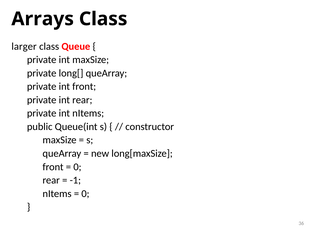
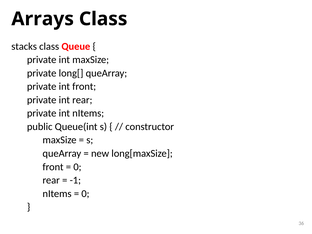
larger: larger -> stacks (24, 46)
